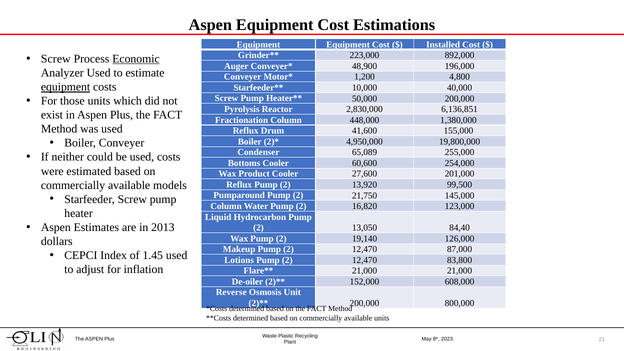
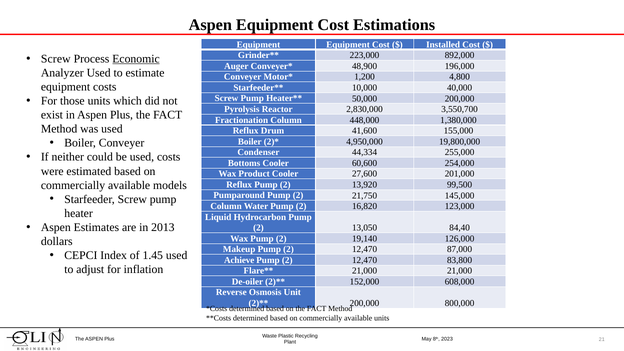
equipment underline: present -> none (66, 87)
6,136,851: 6,136,851 -> 3,550,700 (460, 109)
65,089: 65,089 -> 44,334 (365, 152)
Lotions: Lotions -> Achieve (239, 260)
